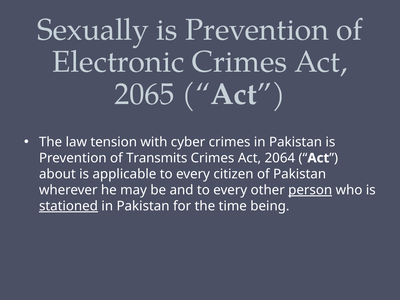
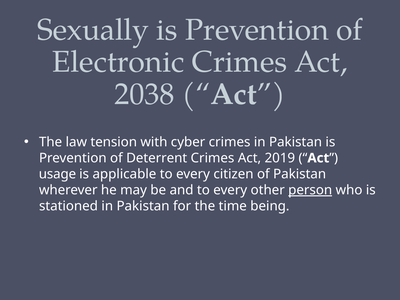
2065: 2065 -> 2038 (145, 94)
Transmits: Transmits -> Deterrent (157, 158)
2064: 2064 -> 2019 (280, 158)
about: about -> usage (57, 174)
stationed underline: present -> none (68, 206)
